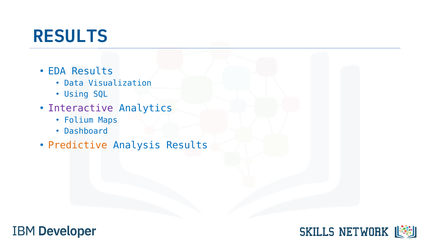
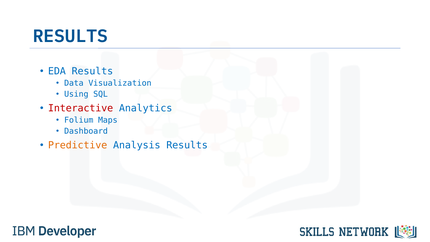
Interactive colour: purple -> red (81, 108)
